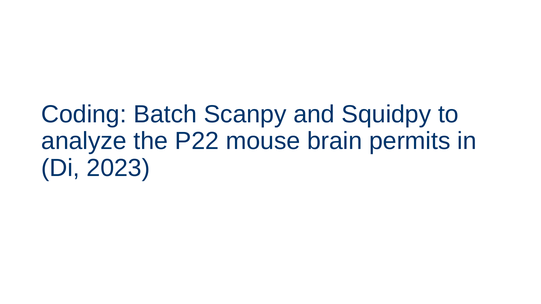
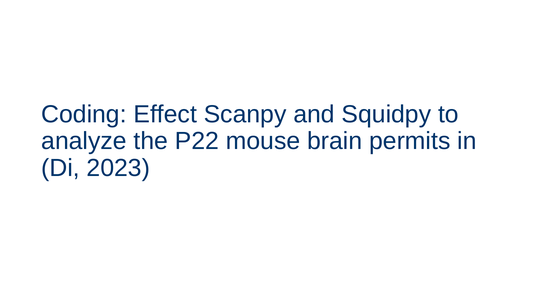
Batch: Batch -> Effect (165, 114)
